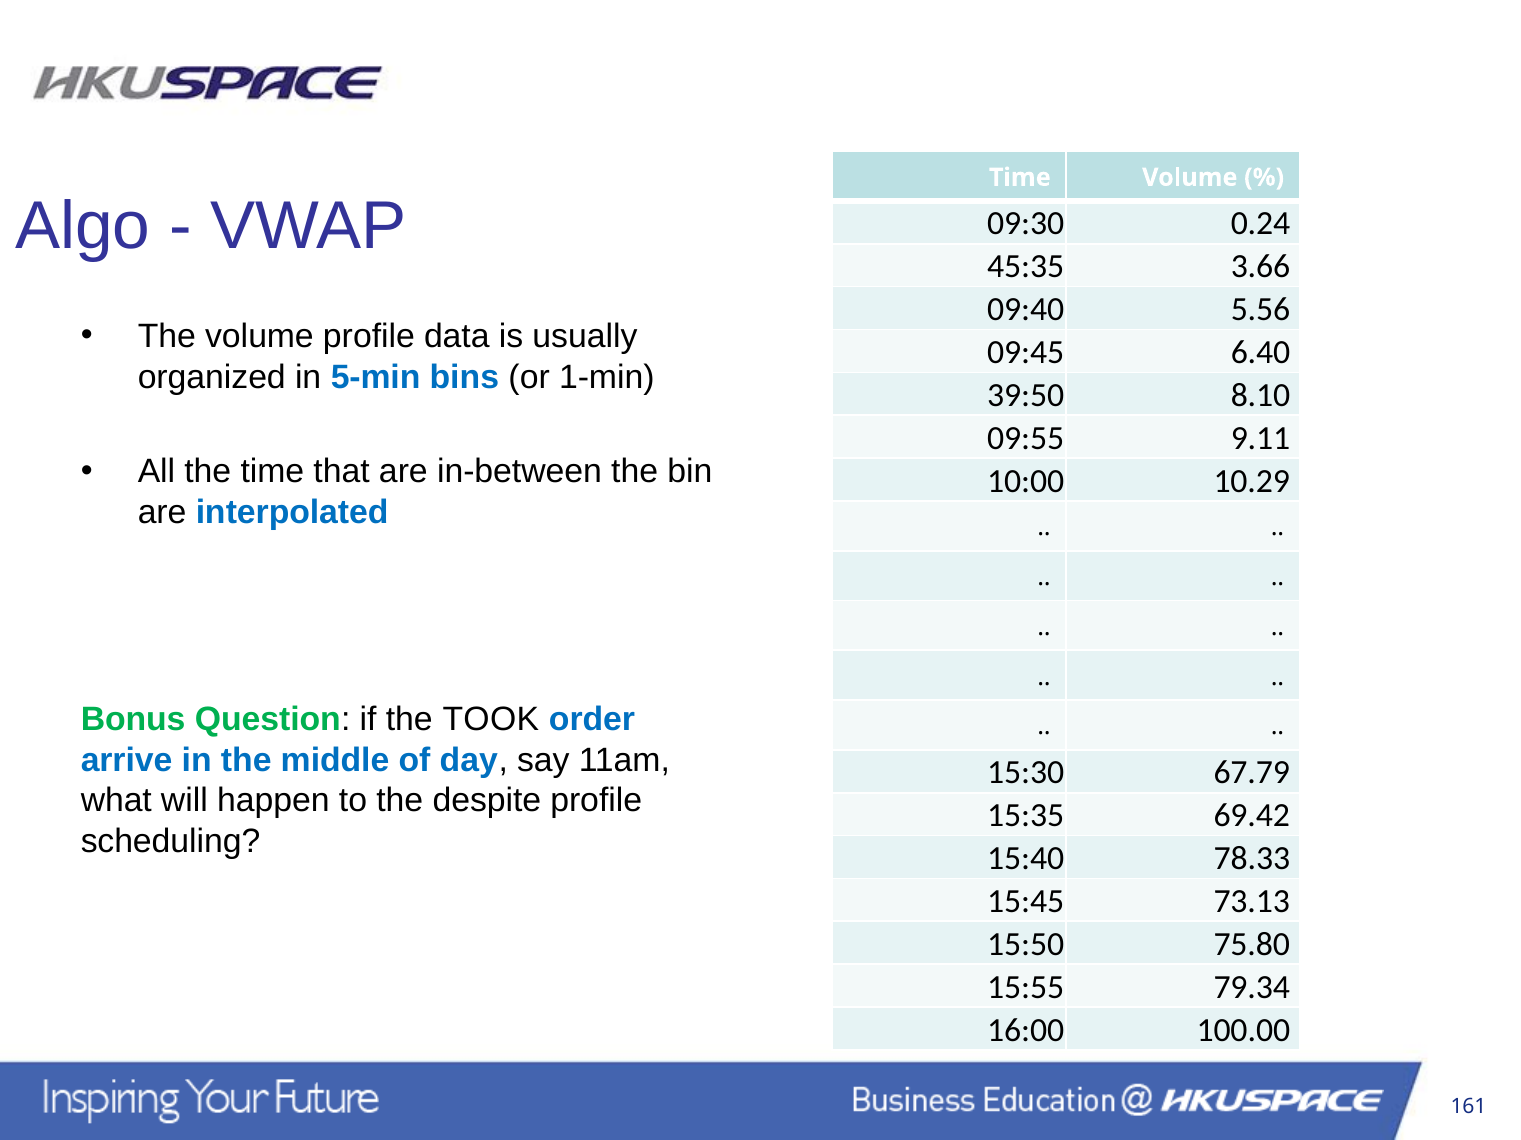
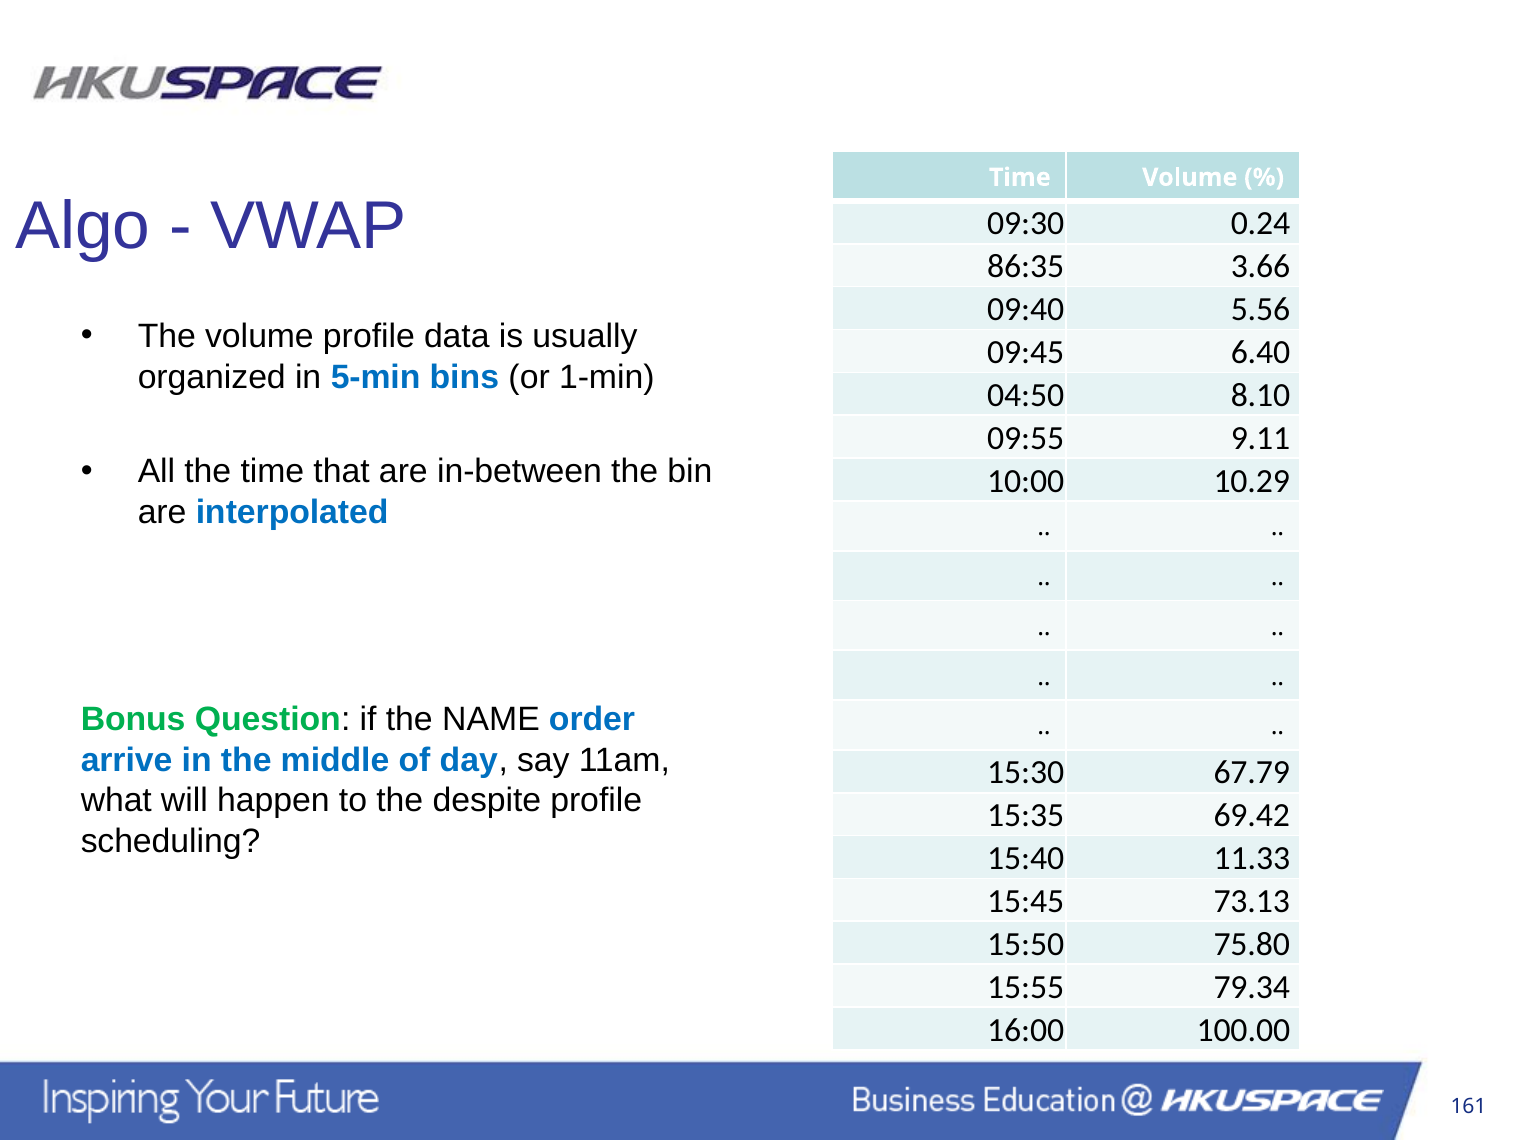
45:35: 45:35 -> 86:35 (1026, 267)
39:50: 39:50 -> 04:50 (1026, 395)
TOOK: TOOK -> NAME (491, 720)
78.33: 78.33 -> 11.33 (1252, 859)
